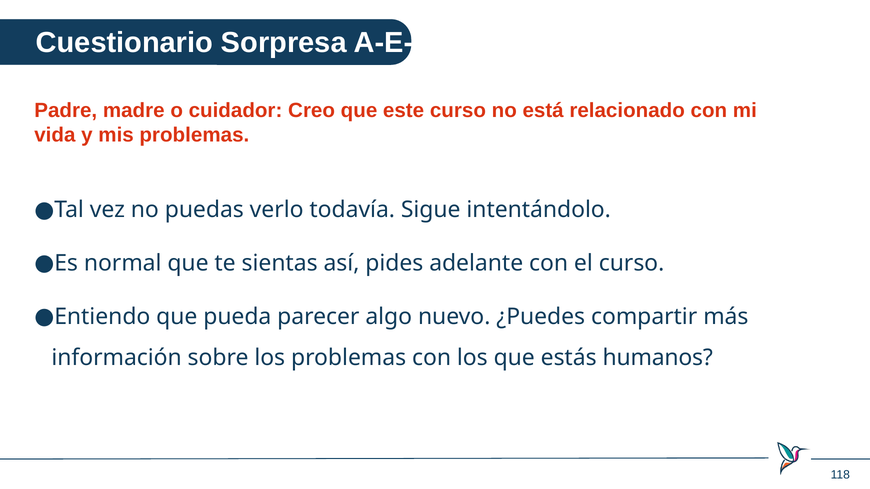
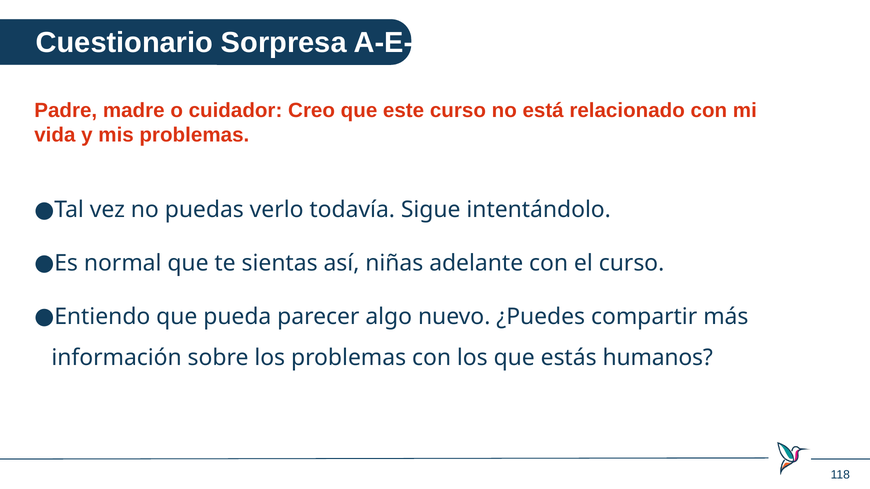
pides: pides -> niñas (394, 263)
